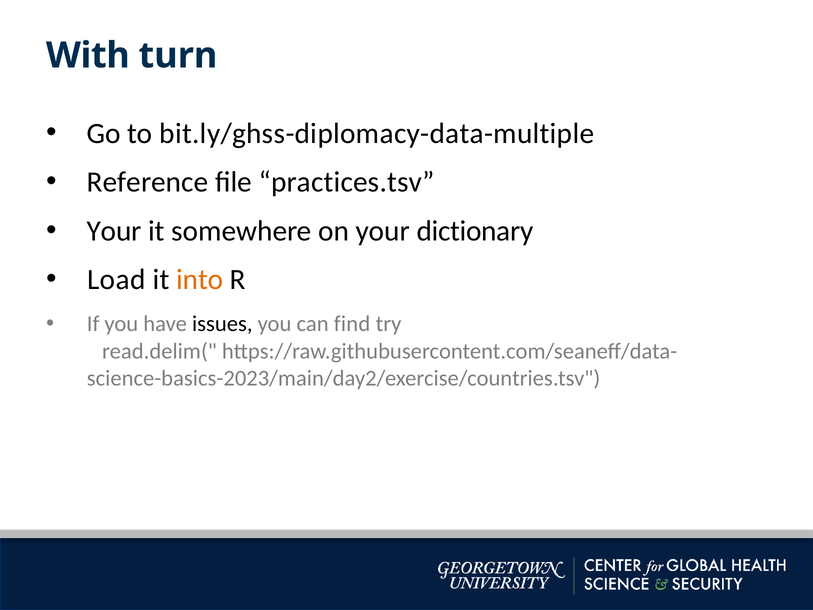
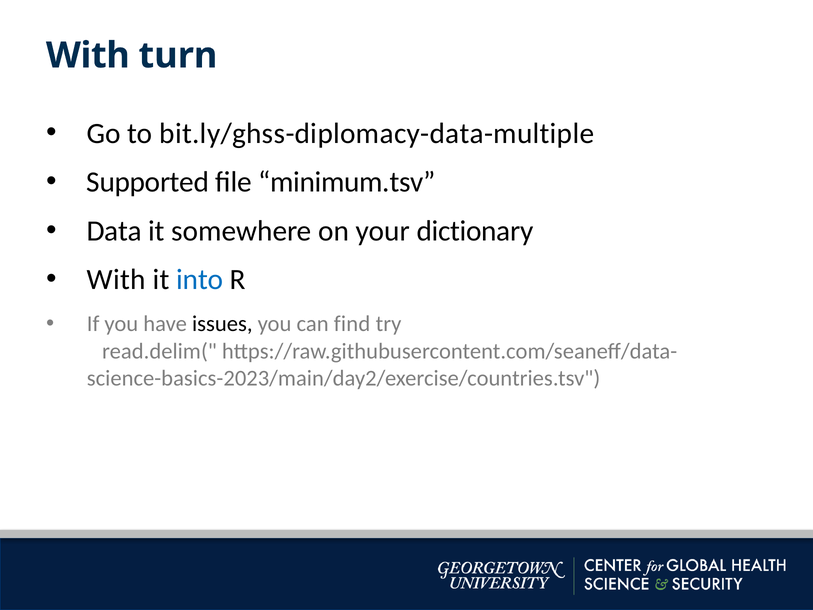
Reference: Reference -> Supported (148, 182)
practices.tsv: practices.tsv -> minimum.tsv (347, 182)
Your: Your -> Data (114, 231)
Load: Load -> With (116, 280)
into colour: orange -> blue (200, 280)
